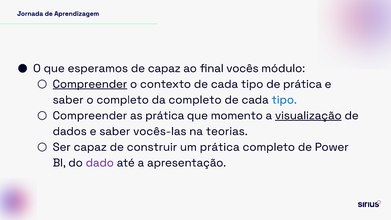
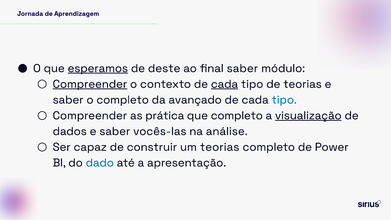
esperamos underline: none -> present (98, 68)
de capaz: capaz -> deste (164, 68)
final vocês: vocês -> saber (242, 68)
cada underline: none -> present (224, 84)
de prática: prática -> teorias (303, 84)
da completo: completo -> avançado (195, 100)
que momento: momento -> completo (237, 115)
teorias: teorias -> análise (227, 131)
um prática: prática -> teorias (220, 147)
dado colour: purple -> blue (100, 163)
